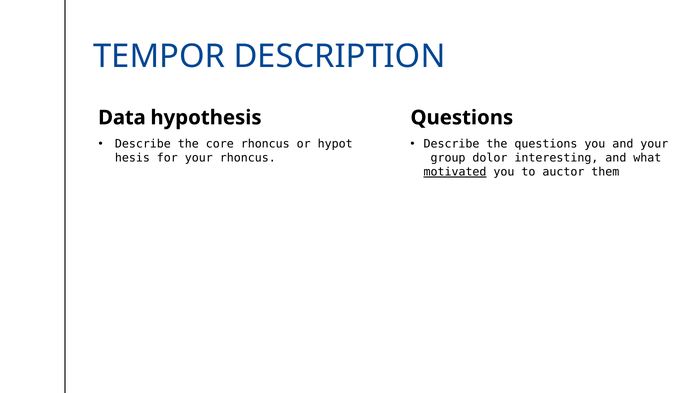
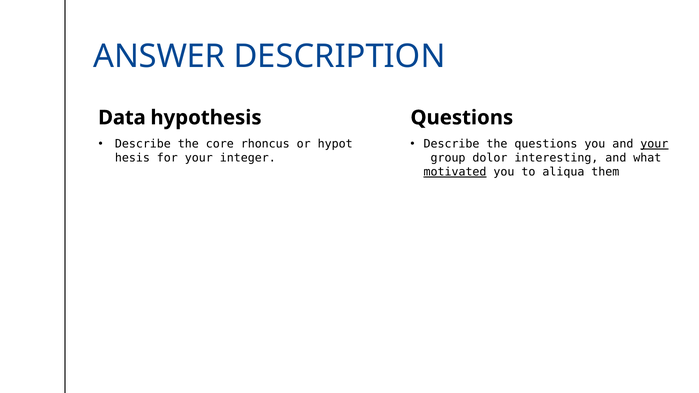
TEMPOR: TEMPOR -> ANSWER (159, 56)
your underline: none -> present (654, 144)
your rhoncus: rhoncus -> integer (248, 158)
auctor: auctor -> aliqua (563, 172)
